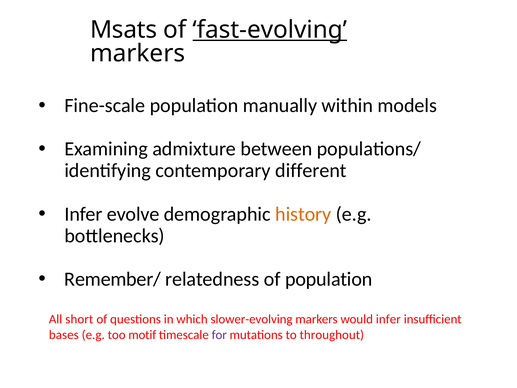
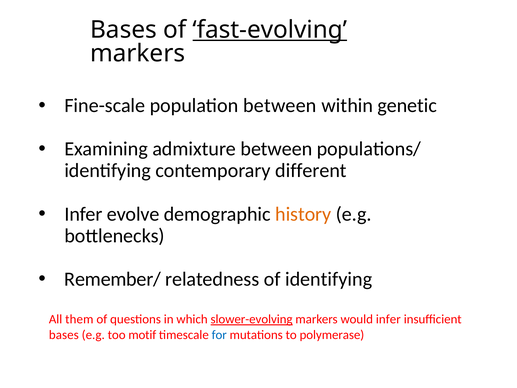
Msats: Msats -> Bases (123, 30)
population manually: manually -> between (280, 106)
models: models -> genetic (407, 106)
of population: population -> identifying (329, 279)
short: short -> them (79, 319)
slower-evolving underline: none -> present (252, 319)
for colour: purple -> blue (219, 335)
throughout: throughout -> polymerase (332, 335)
